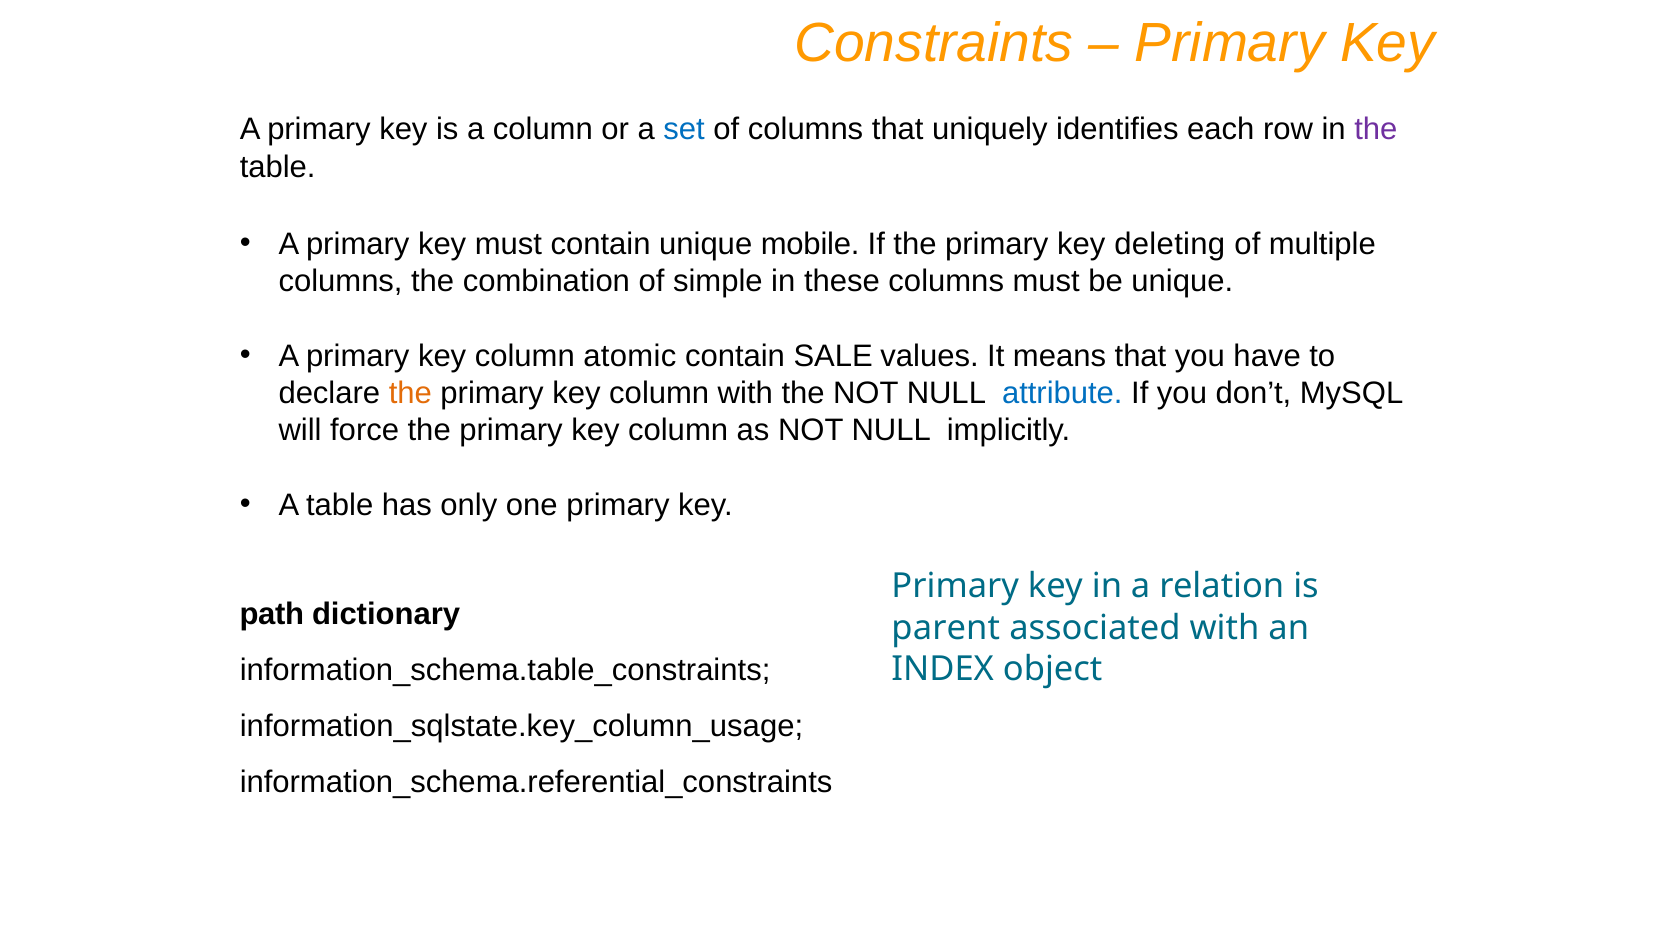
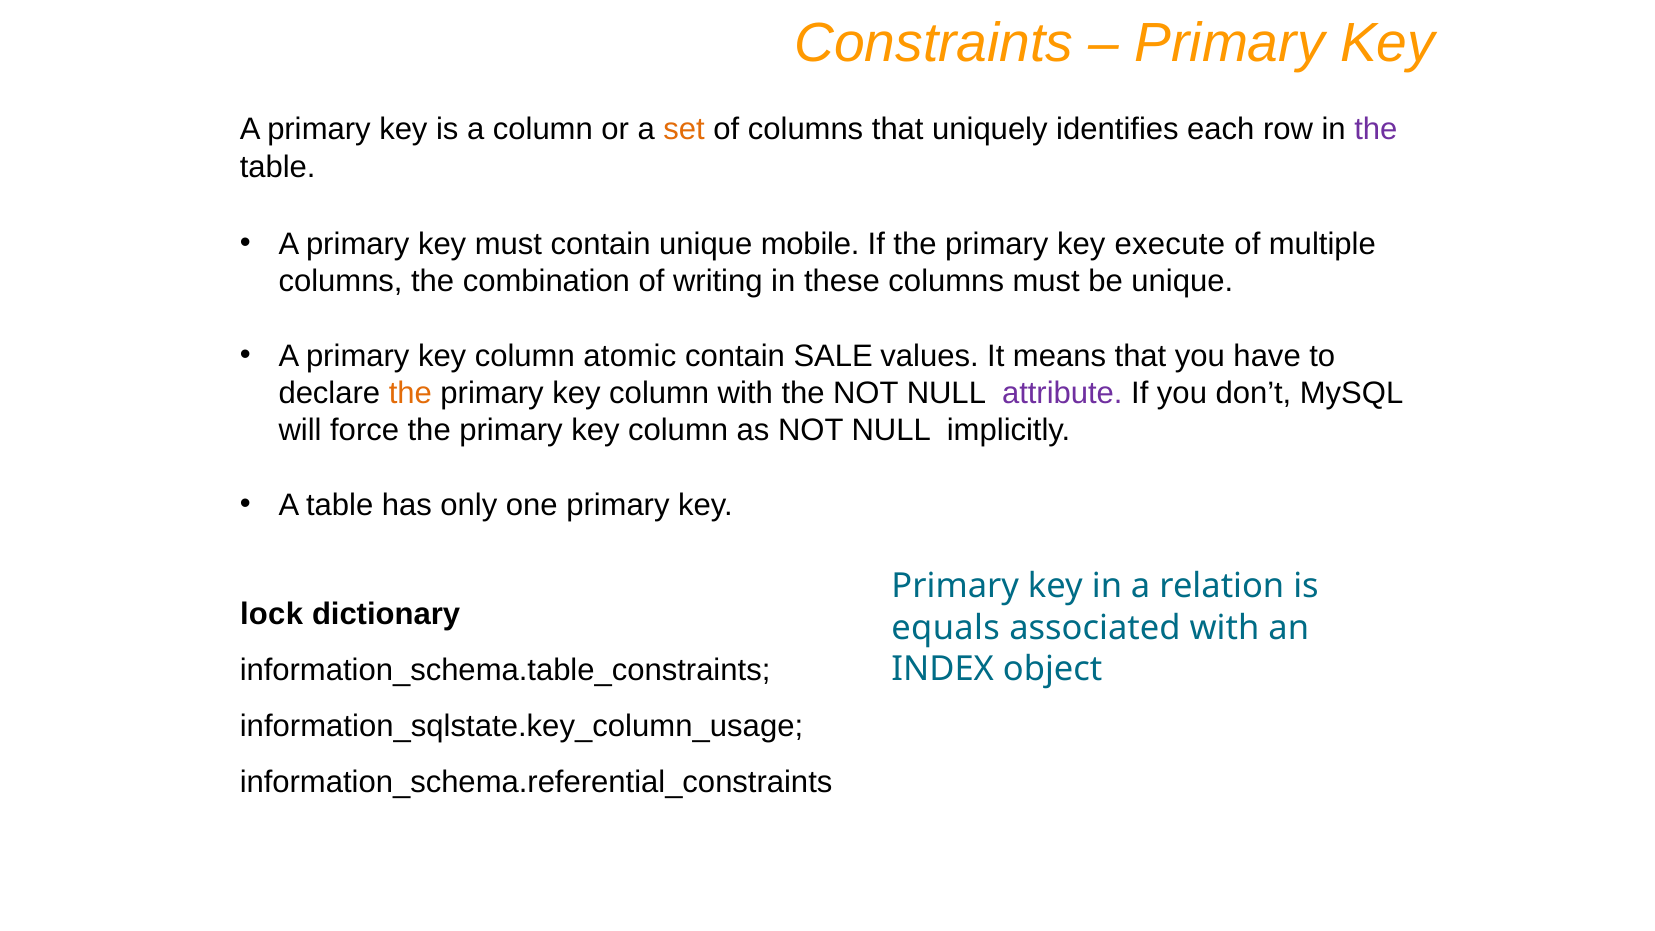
set colour: blue -> orange (684, 130)
deleting: deleting -> execute (1170, 244)
simple: simple -> writing (718, 281)
attribute colour: blue -> purple (1062, 393)
path: path -> lock (272, 614)
parent: parent -> equals (946, 628)
